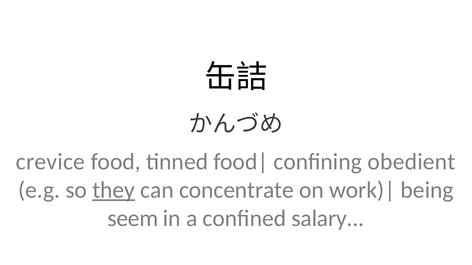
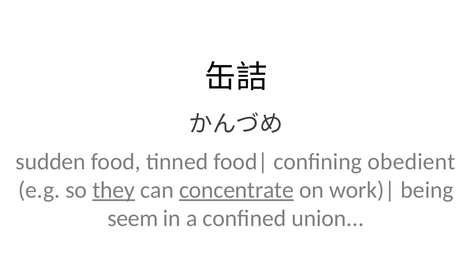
crevice: crevice -> sudden (51, 162)
concentrate underline: none -> present (236, 190)
salary: salary -> union (328, 219)
